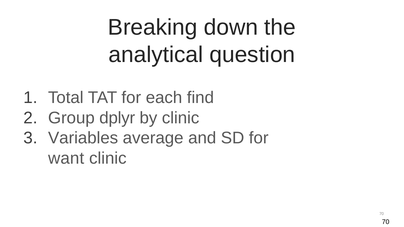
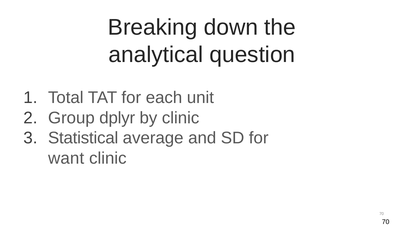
find: find -> unit (200, 98)
Variables: Variables -> Statistical (83, 138)
